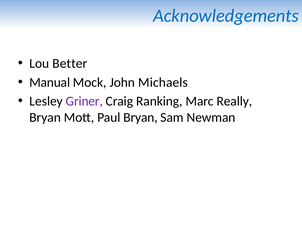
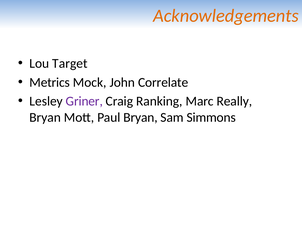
Acknowledgements colour: blue -> orange (226, 16)
Better: Better -> Target (70, 63)
Manual: Manual -> Metrics (50, 82)
Michaels: Michaels -> Correlate (163, 82)
Newman: Newman -> Simmons (211, 117)
